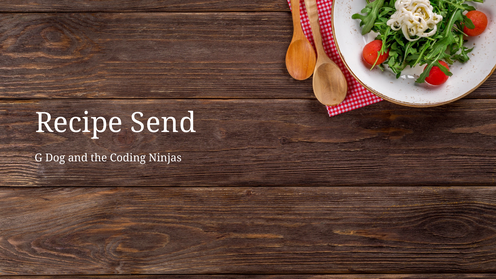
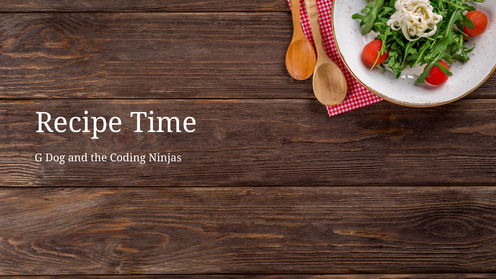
Send: Send -> Time (164, 123)
